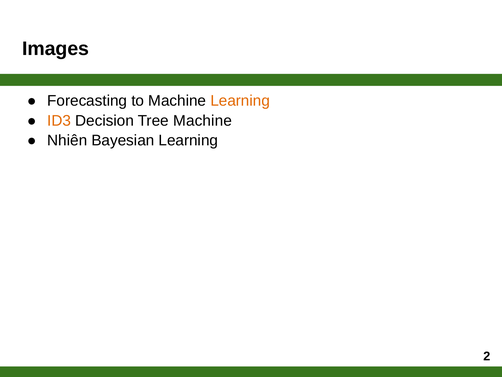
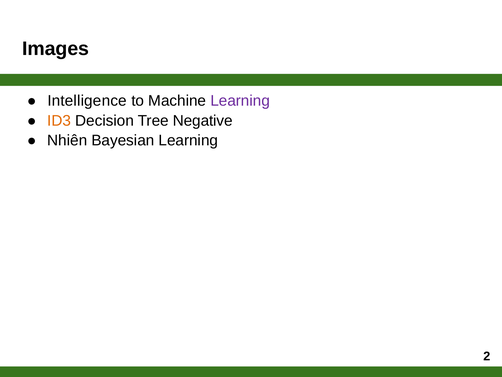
Forecasting: Forecasting -> Intelligence (87, 101)
Learning colour: orange -> purple (240, 101)
Tree Machine: Machine -> Negative (203, 120)
